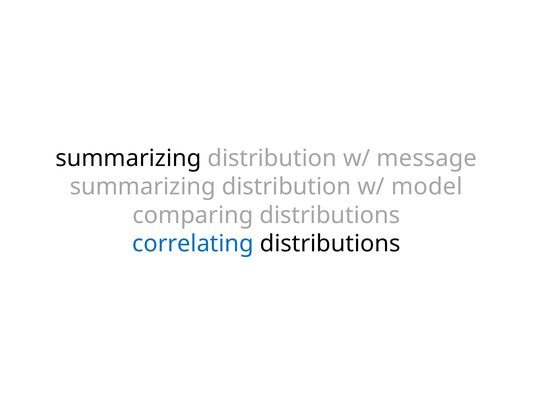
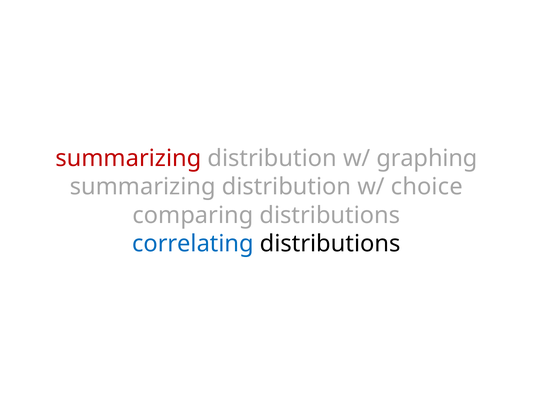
summarizing colour: black -> red (128, 158)
message: message -> graphing (427, 158)
model: model -> choice (427, 187)
